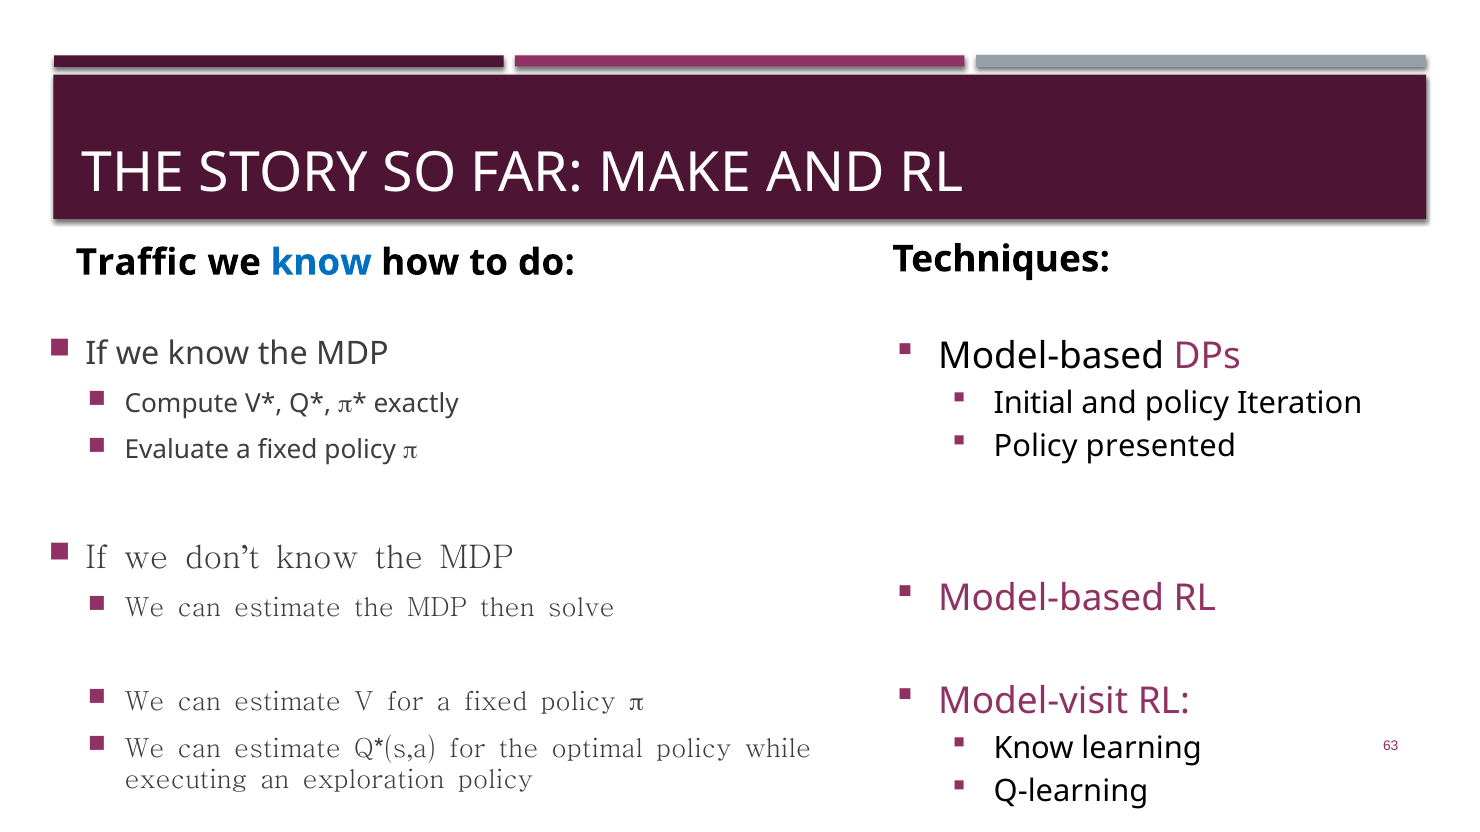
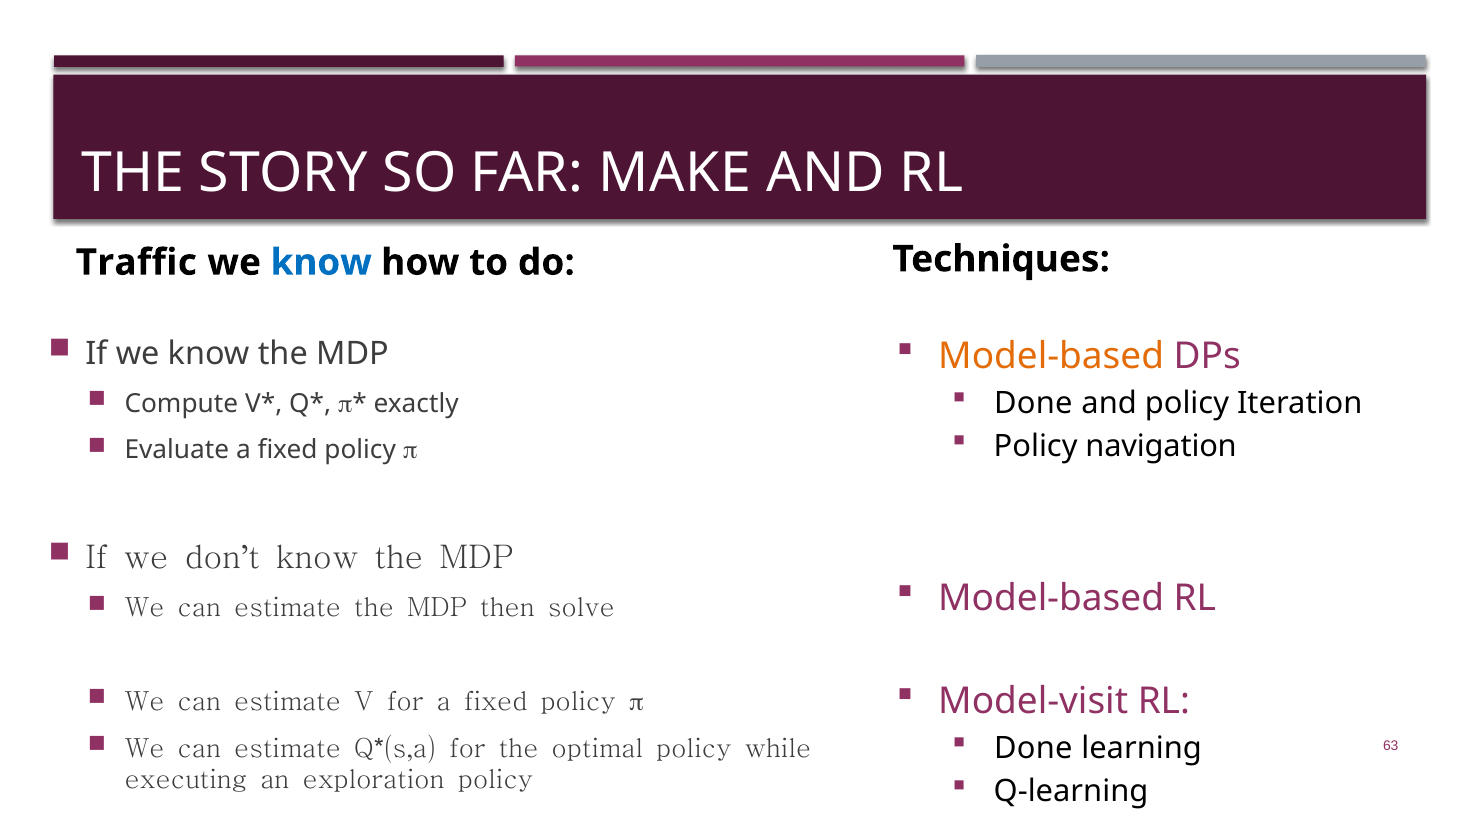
Model-based colour: black -> orange (1051, 357)
Initial: Initial -> Done (1033, 403)
presented: presented -> navigation (1161, 446)
Know: Know -> Done (1033, 748)
